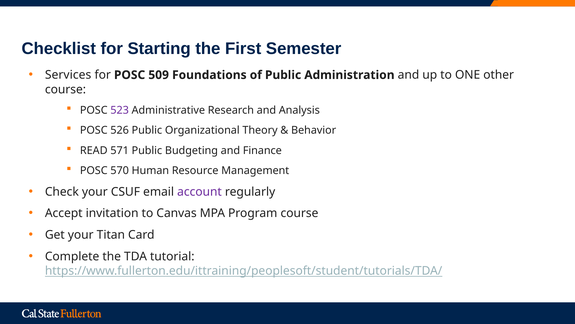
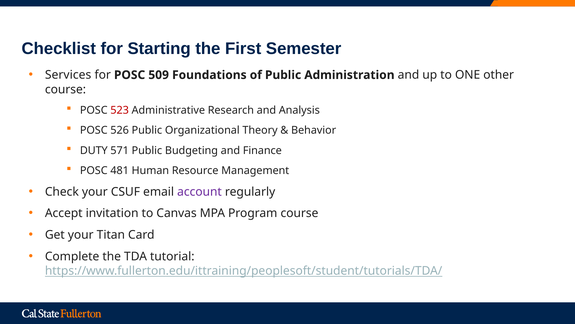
523 colour: purple -> red (120, 110)
READ: READ -> DUTY (94, 150)
570: 570 -> 481 (120, 170)
